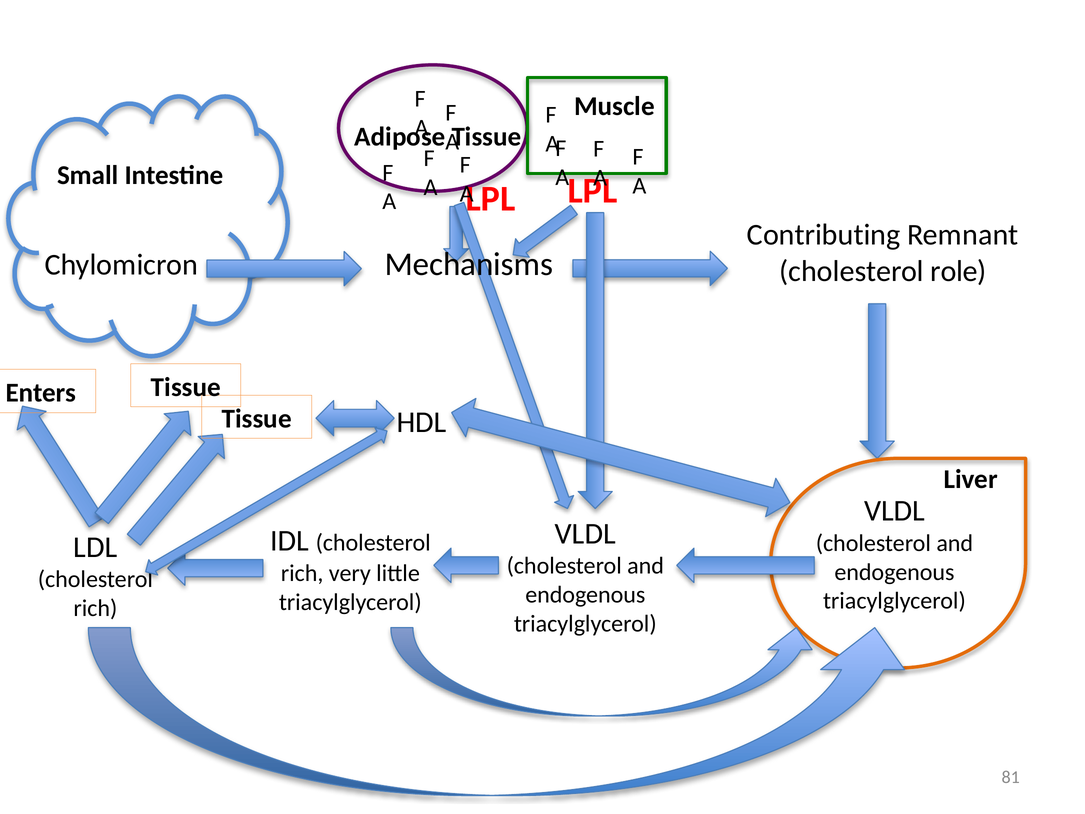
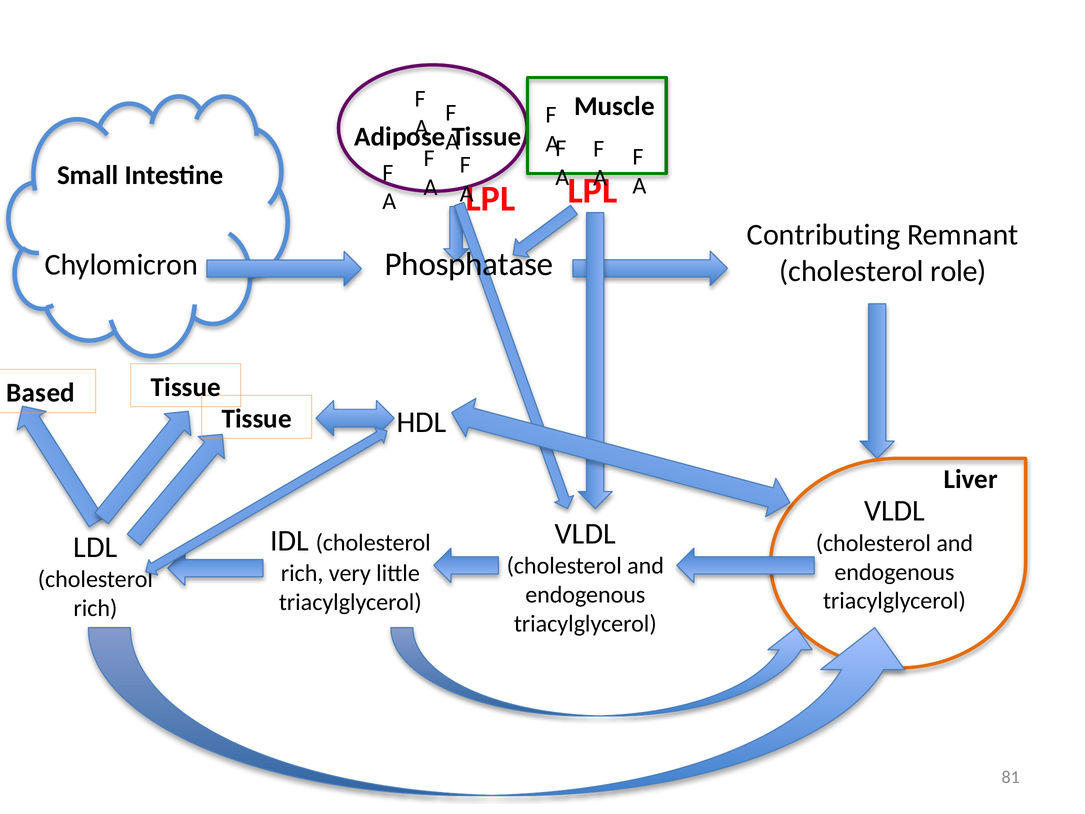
Mechanisms: Mechanisms -> Phosphatase (469, 264)
Enters: Enters -> Based (41, 393)
